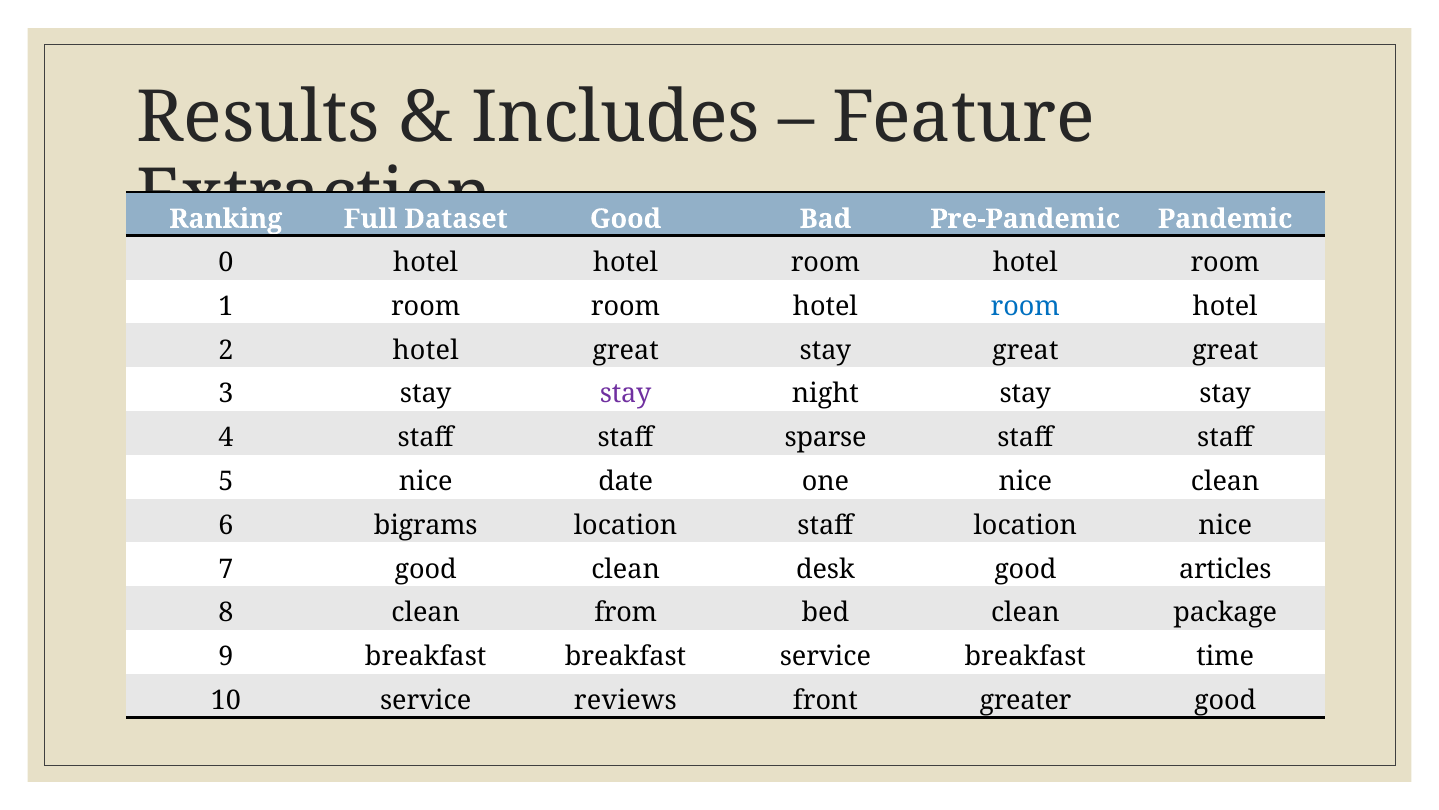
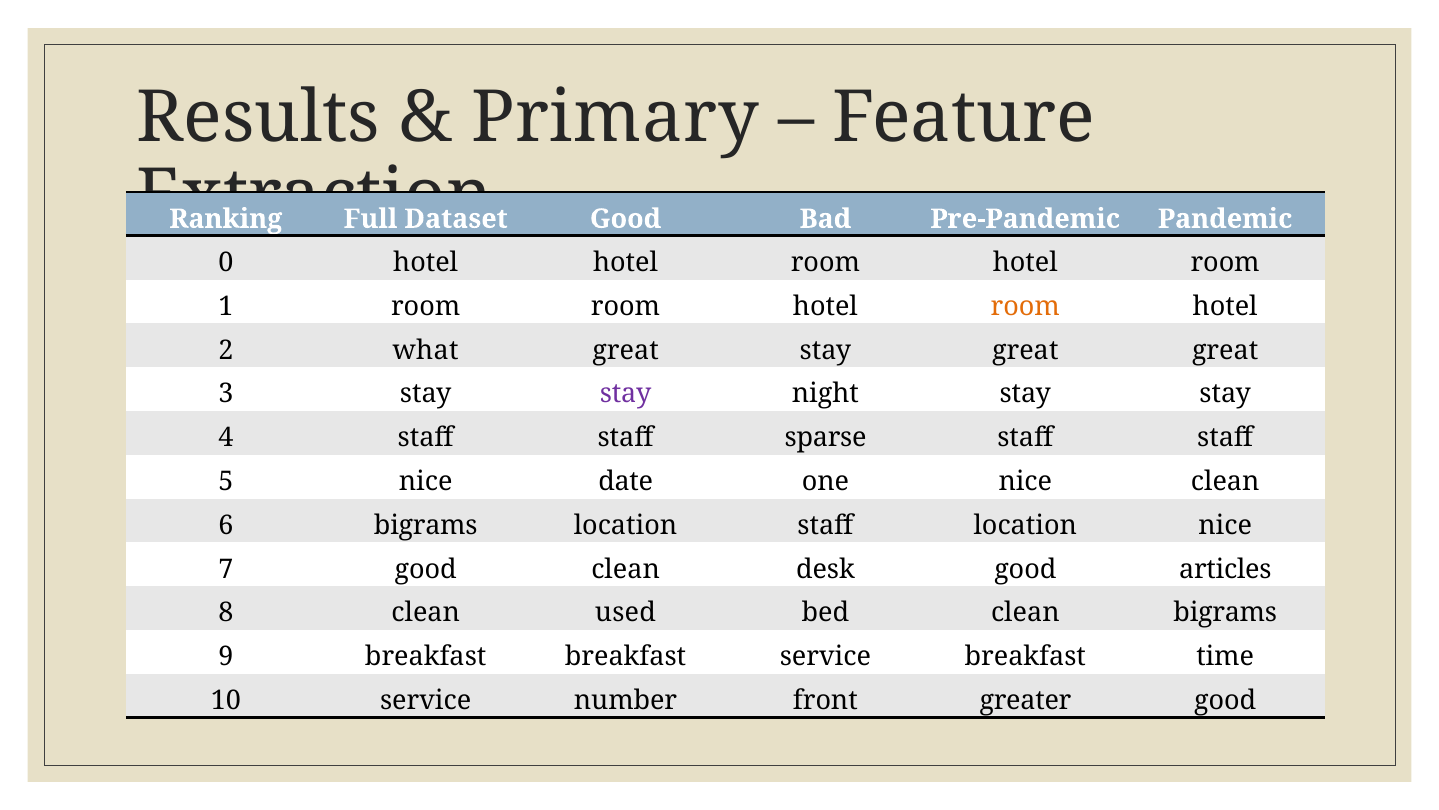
Includes: Includes -> Primary (615, 117)
room colour: blue -> orange (1025, 306)
2 hotel: hotel -> what (426, 350)
from: from -> used (625, 613)
clean package: package -> bigrams (1225, 613)
reviews: reviews -> number (626, 700)
